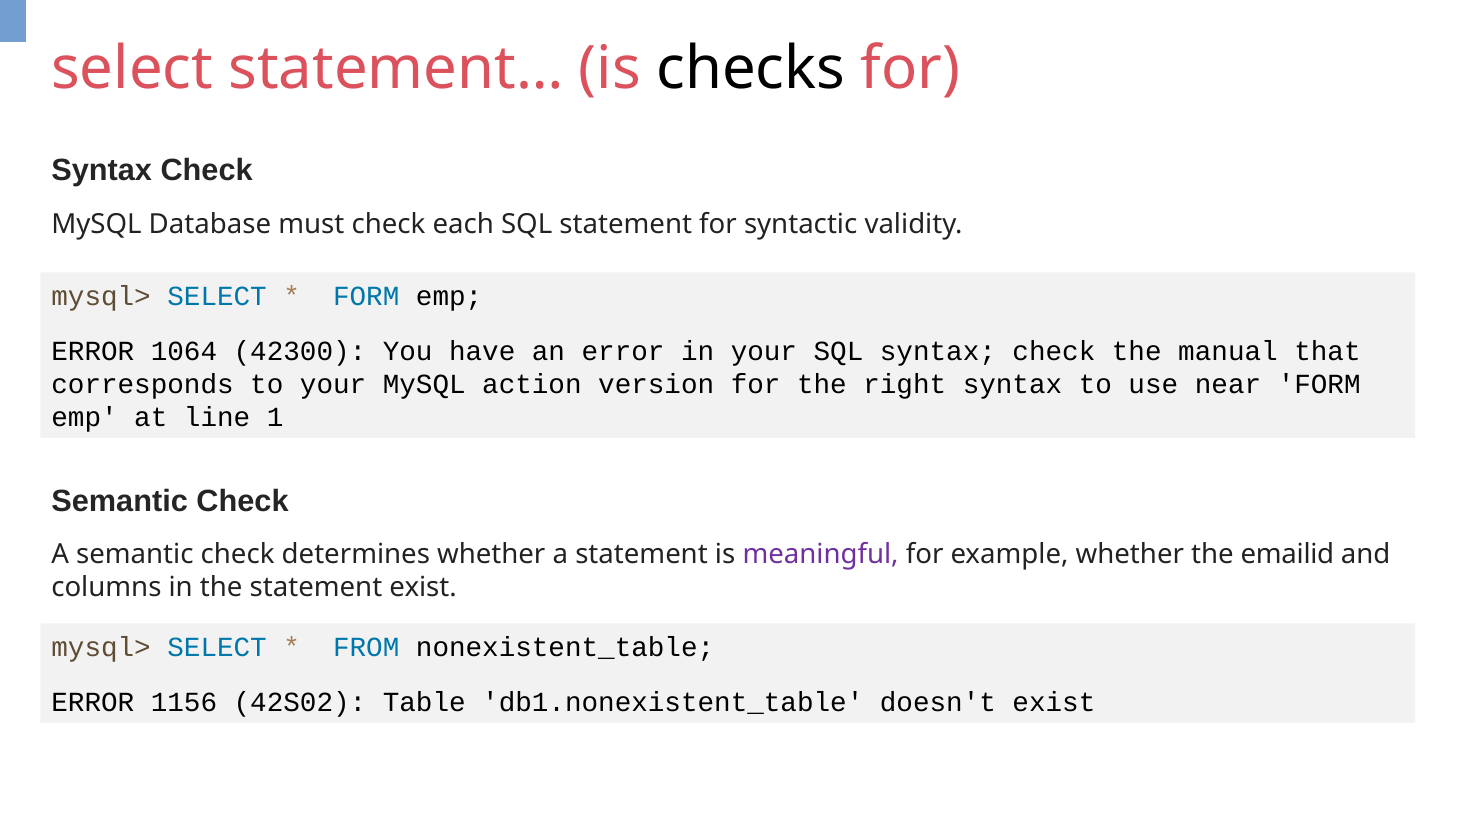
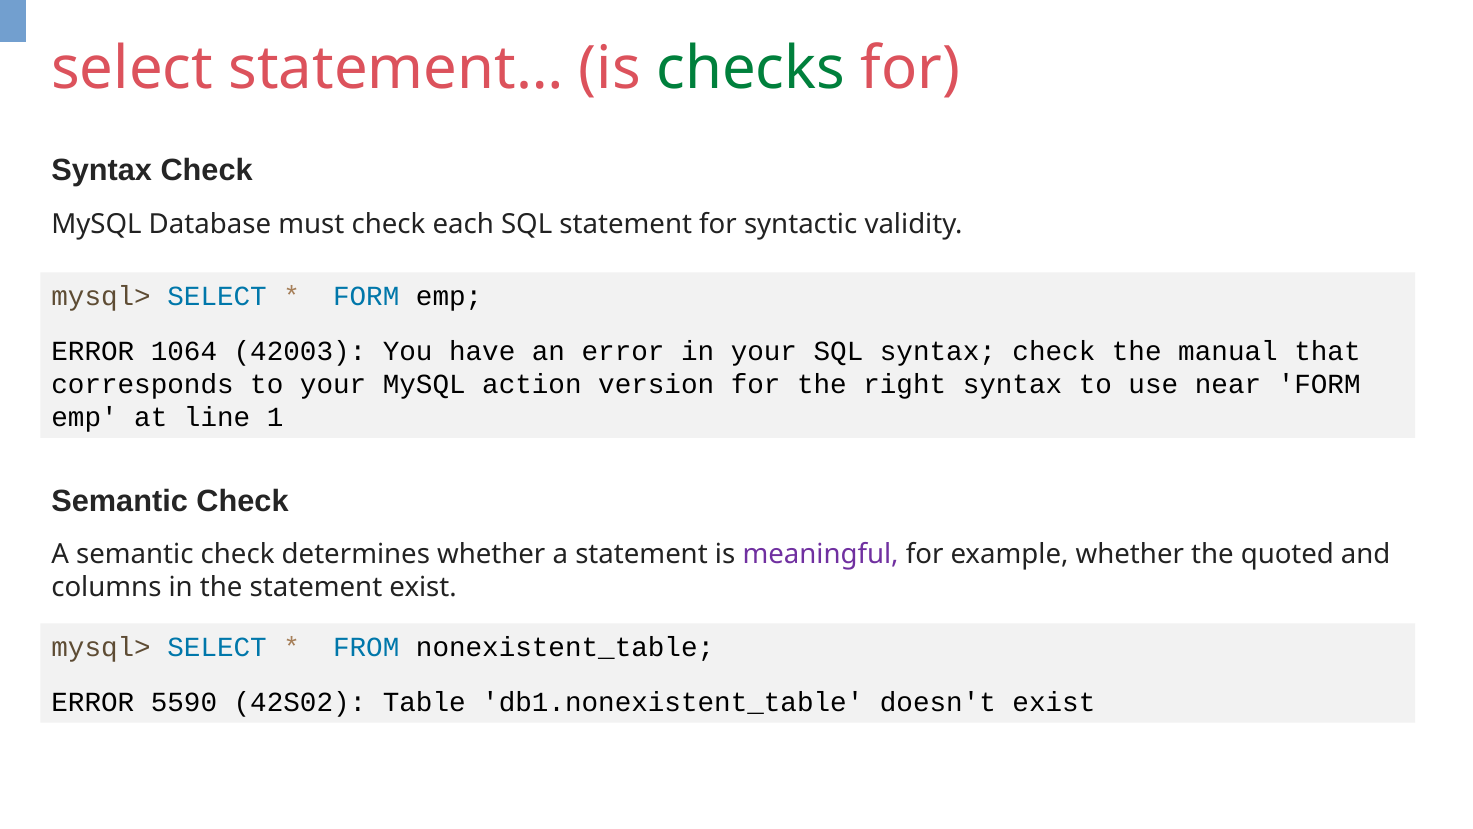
checks colour: black -> green (751, 68)
42300: 42300 -> 42003 (300, 351)
emailid: emailid -> quoted (1287, 554)
1156: 1156 -> 5590 (184, 702)
